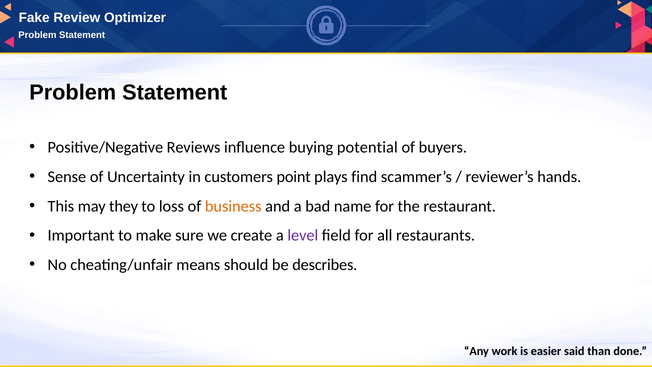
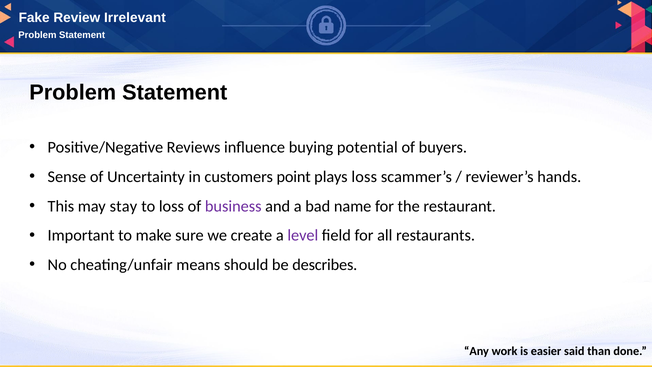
Optimizer: Optimizer -> Irrelevant (135, 18)
plays find: find -> loss (364, 177)
they: they -> stay (123, 206)
business colour: orange -> purple (233, 206)
